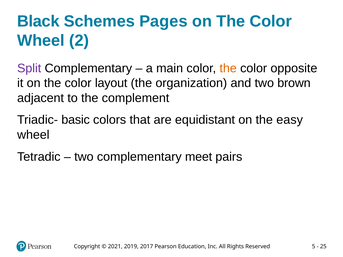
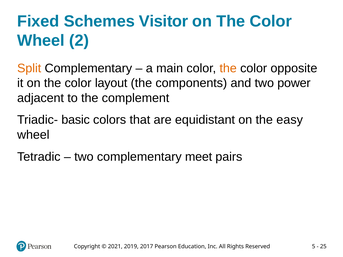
Black: Black -> Fixed (38, 21)
Pages: Pages -> Visitor (164, 21)
Split colour: purple -> orange (29, 68)
organization: organization -> components (191, 83)
brown: brown -> power (294, 83)
